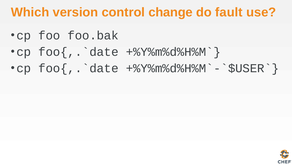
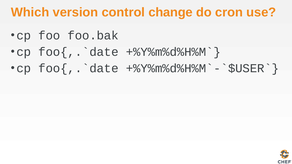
fault: fault -> cron (229, 12)
